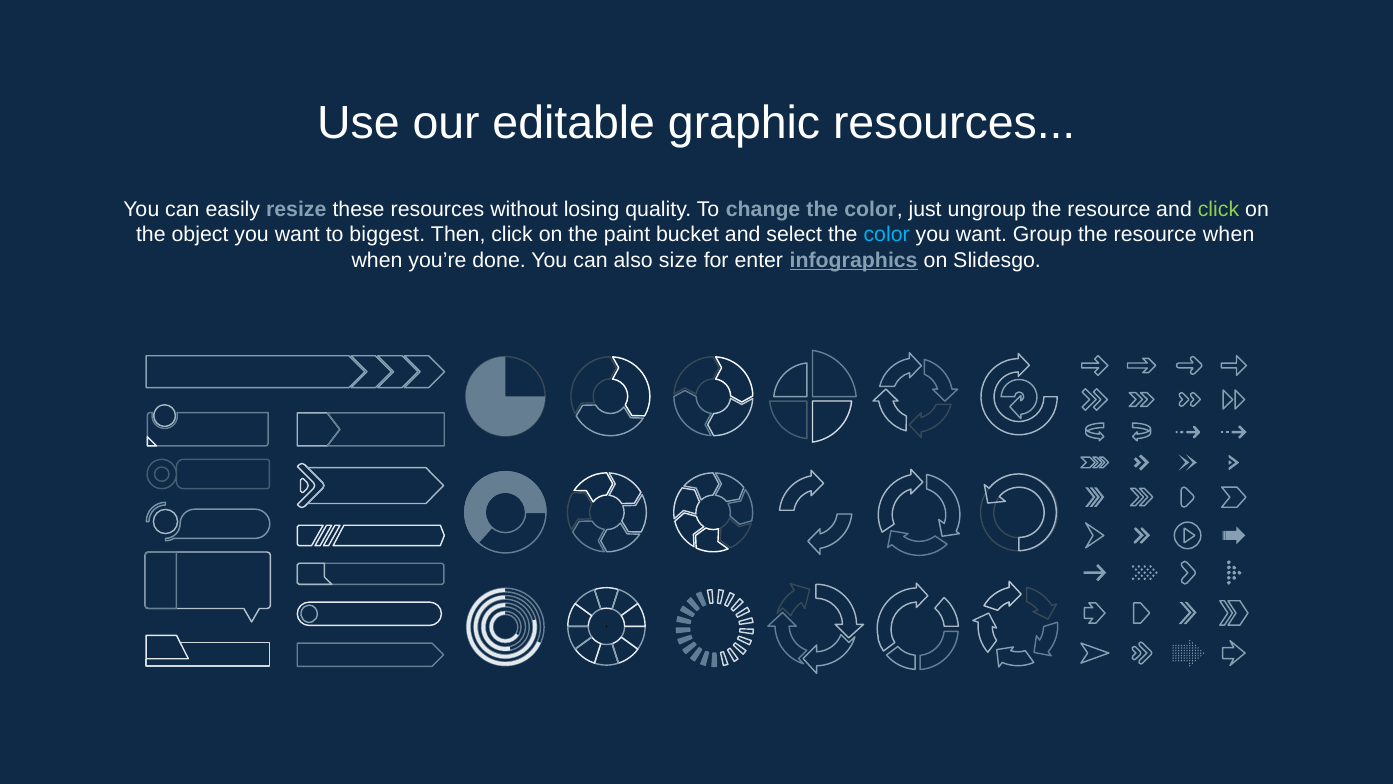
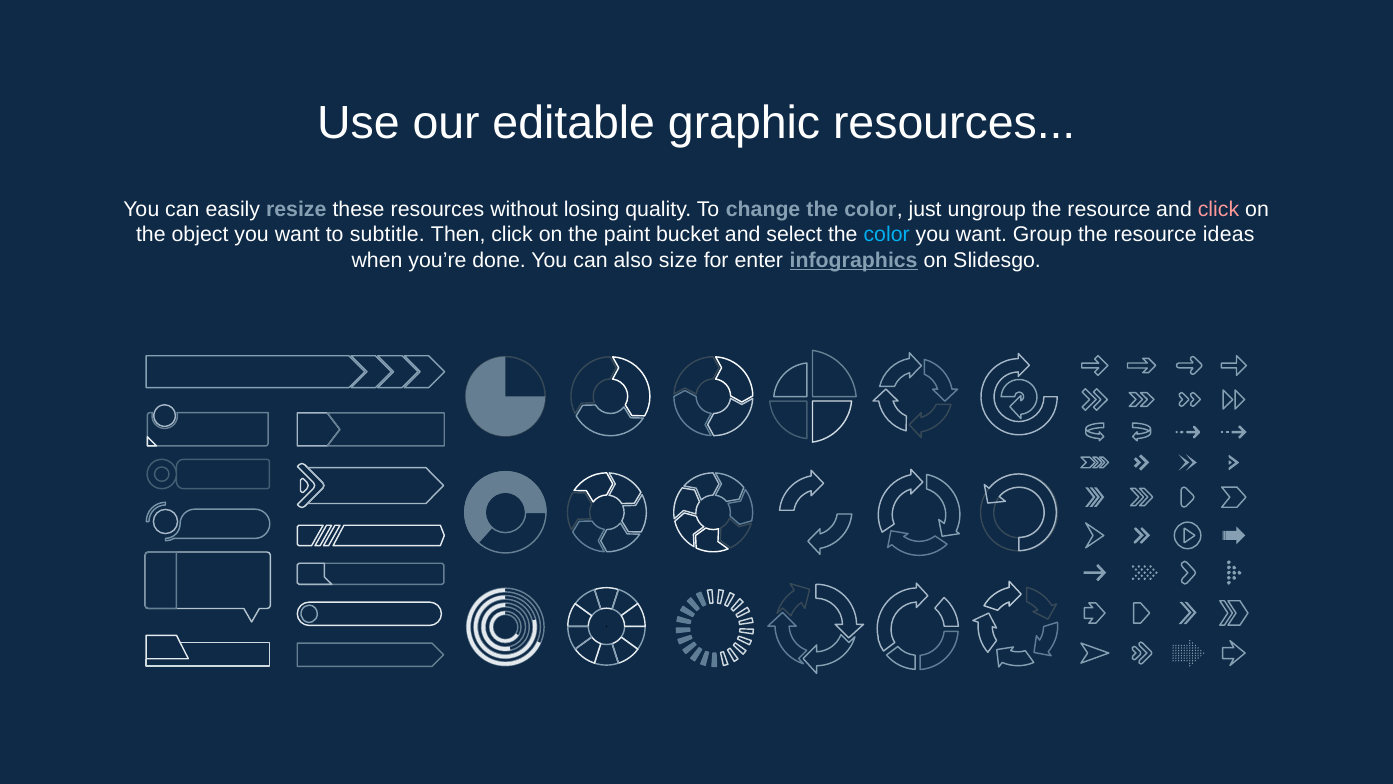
click colour: light green -> pink (1219, 209)
biggest: biggest -> subtitle (387, 235)
resource when: when -> ideas (1229, 235)
